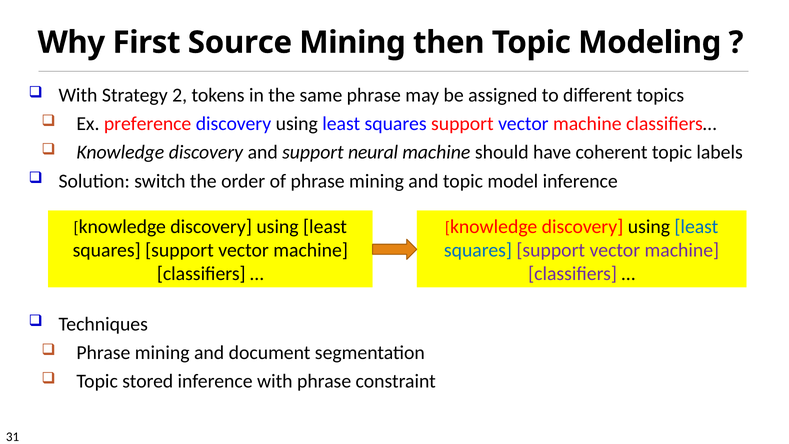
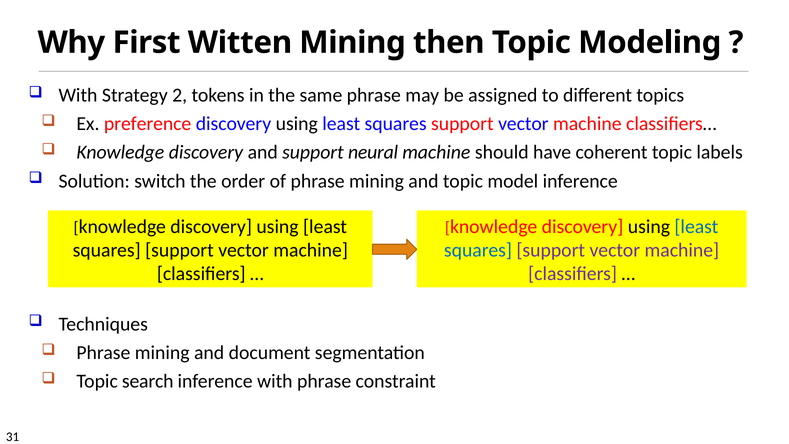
Source: Source -> Witten (240, 43)
stored: stored -> search (148, 381)
